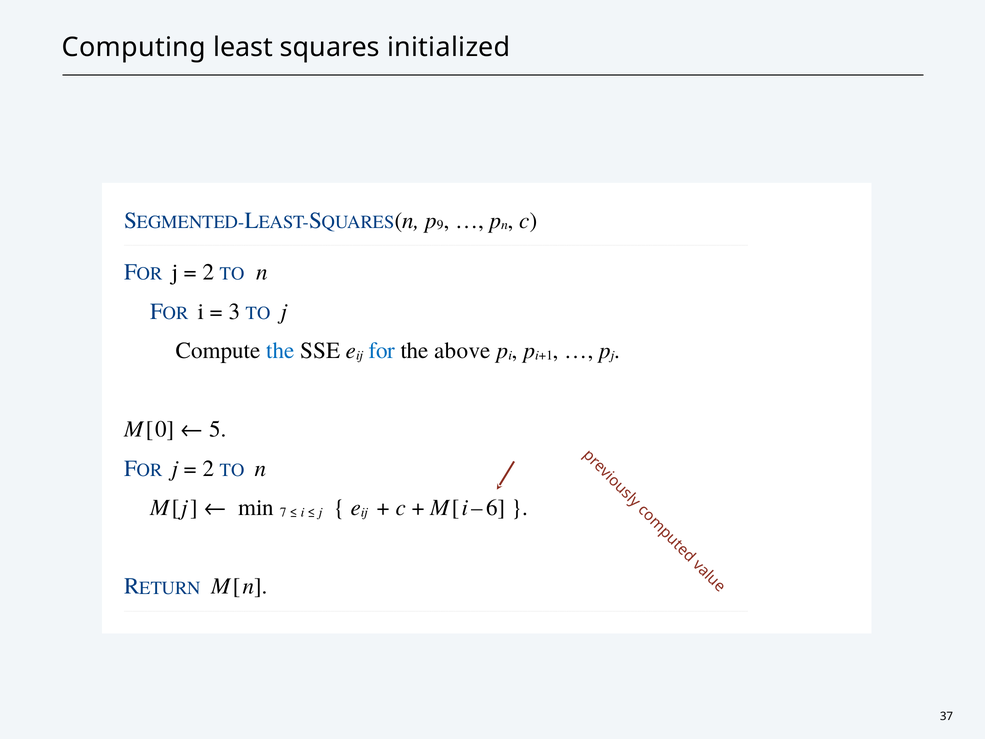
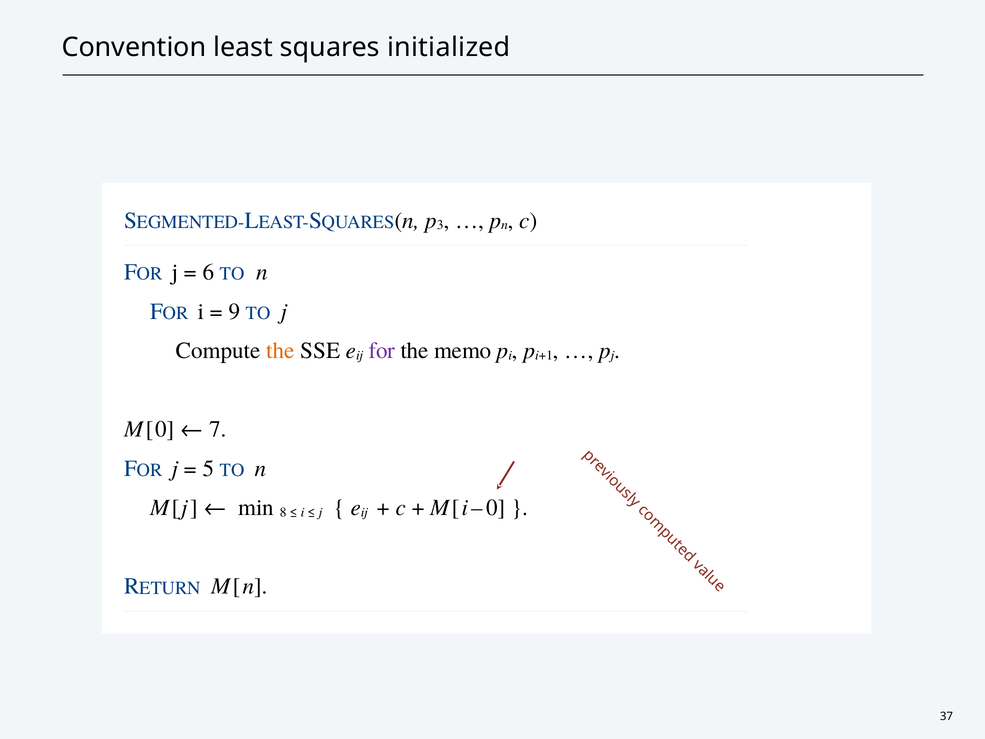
Computing: Computing -> Convention (134, 47)
9: 9 -> 3 (440, 225)
2: 2 -> 6 (208, 272)
3: 3 -> 9 (234, 312)
the colour: blue -> orange (280, 351)
for colour: blue -> purple (382, 351)
above: above -> memo (463, 351)
5: 5 -> 7 (218, 429)
2: 2 -> 5 (208, 468)
7: 7 -> 8 (283, 512)
6: 6 -> 0 (496, 508)
